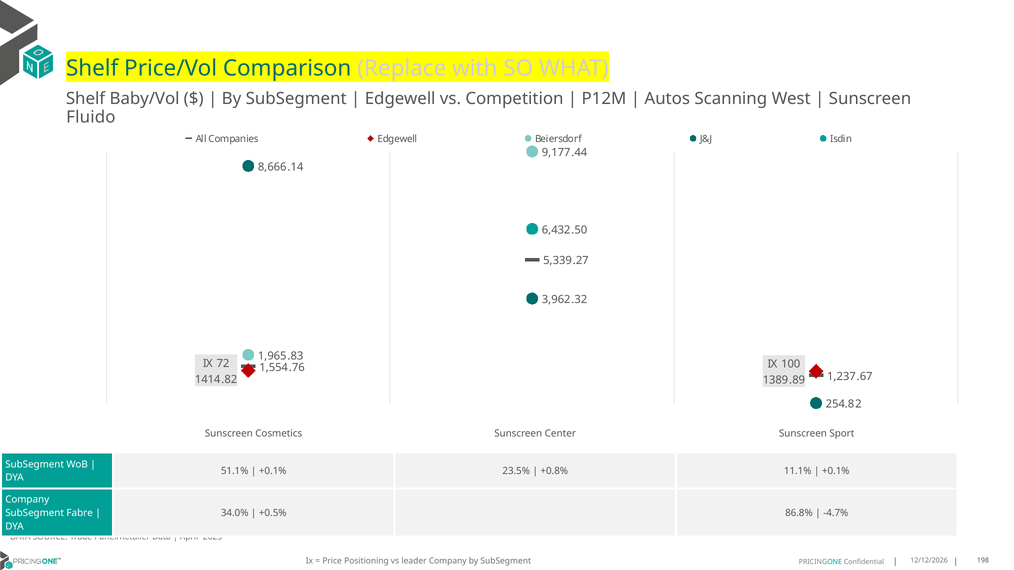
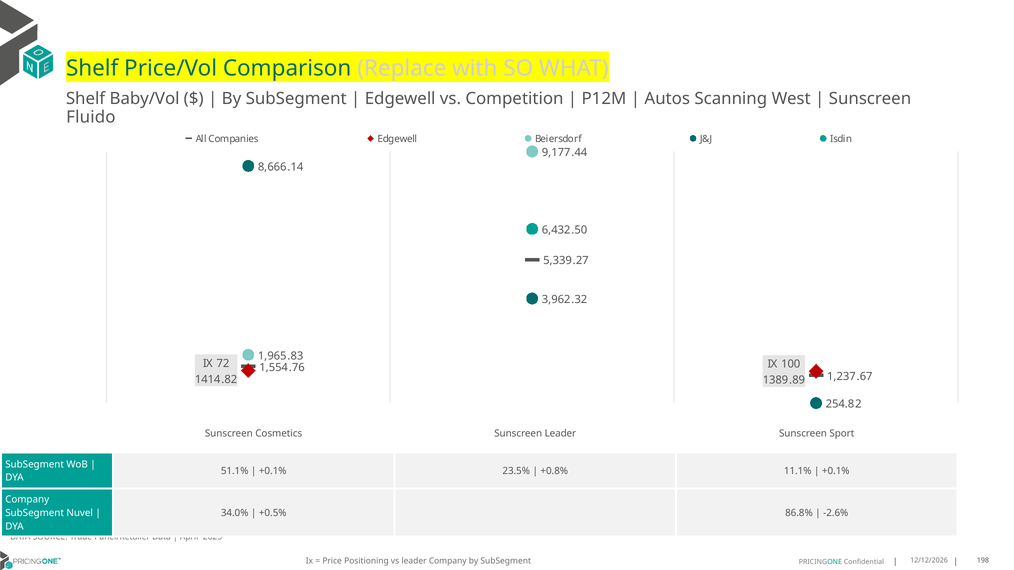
Sunscreen Center: Center -> Leader (560, 434)
Fabre: Fabre -> Nuvel (80, 513)
-4.7%: -4.7% -> -2.6% (836, 513)
